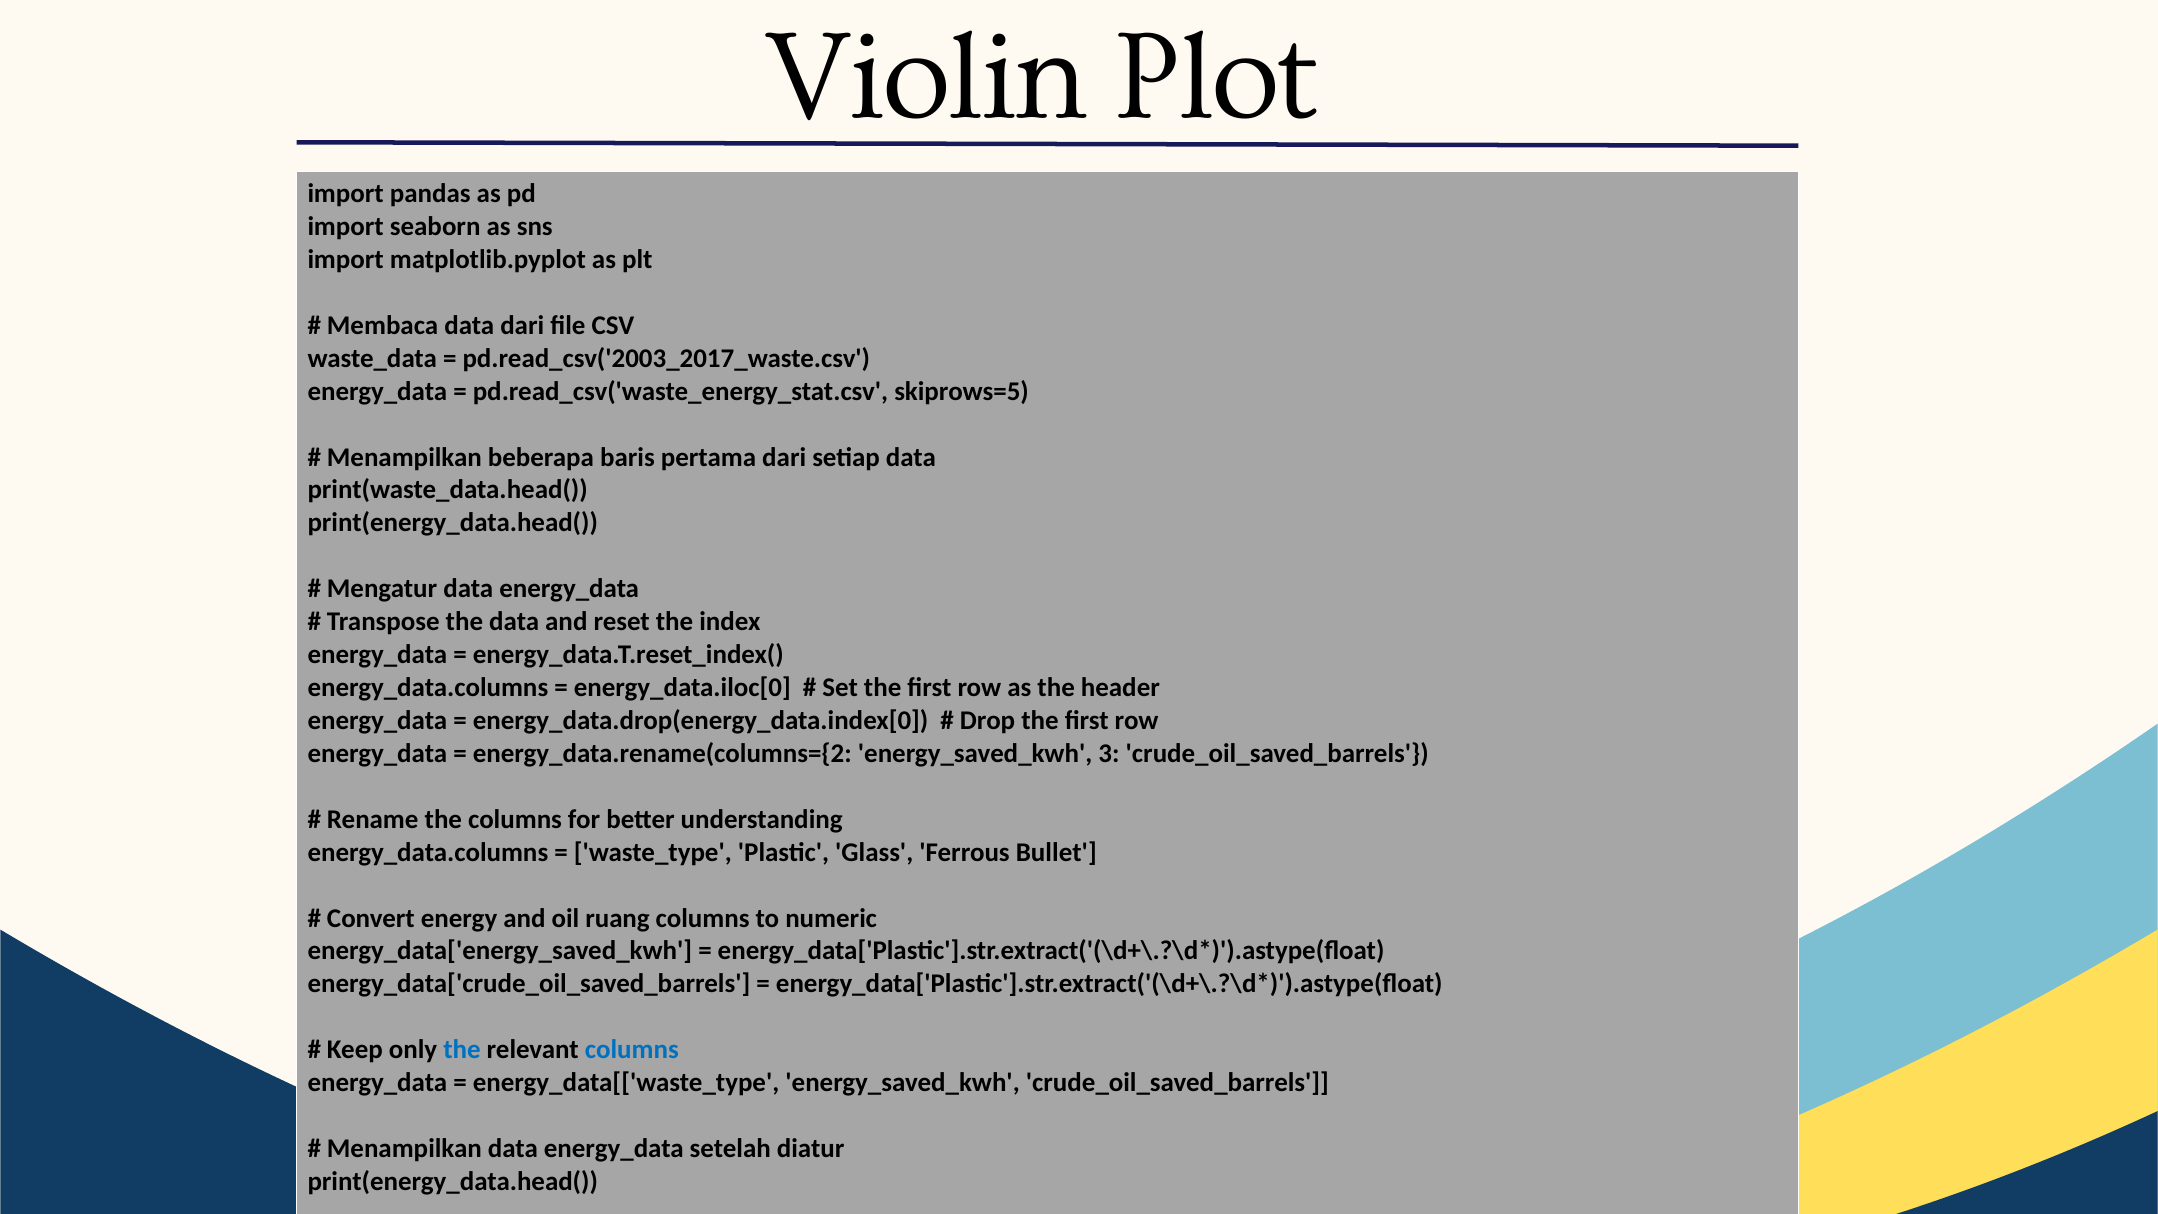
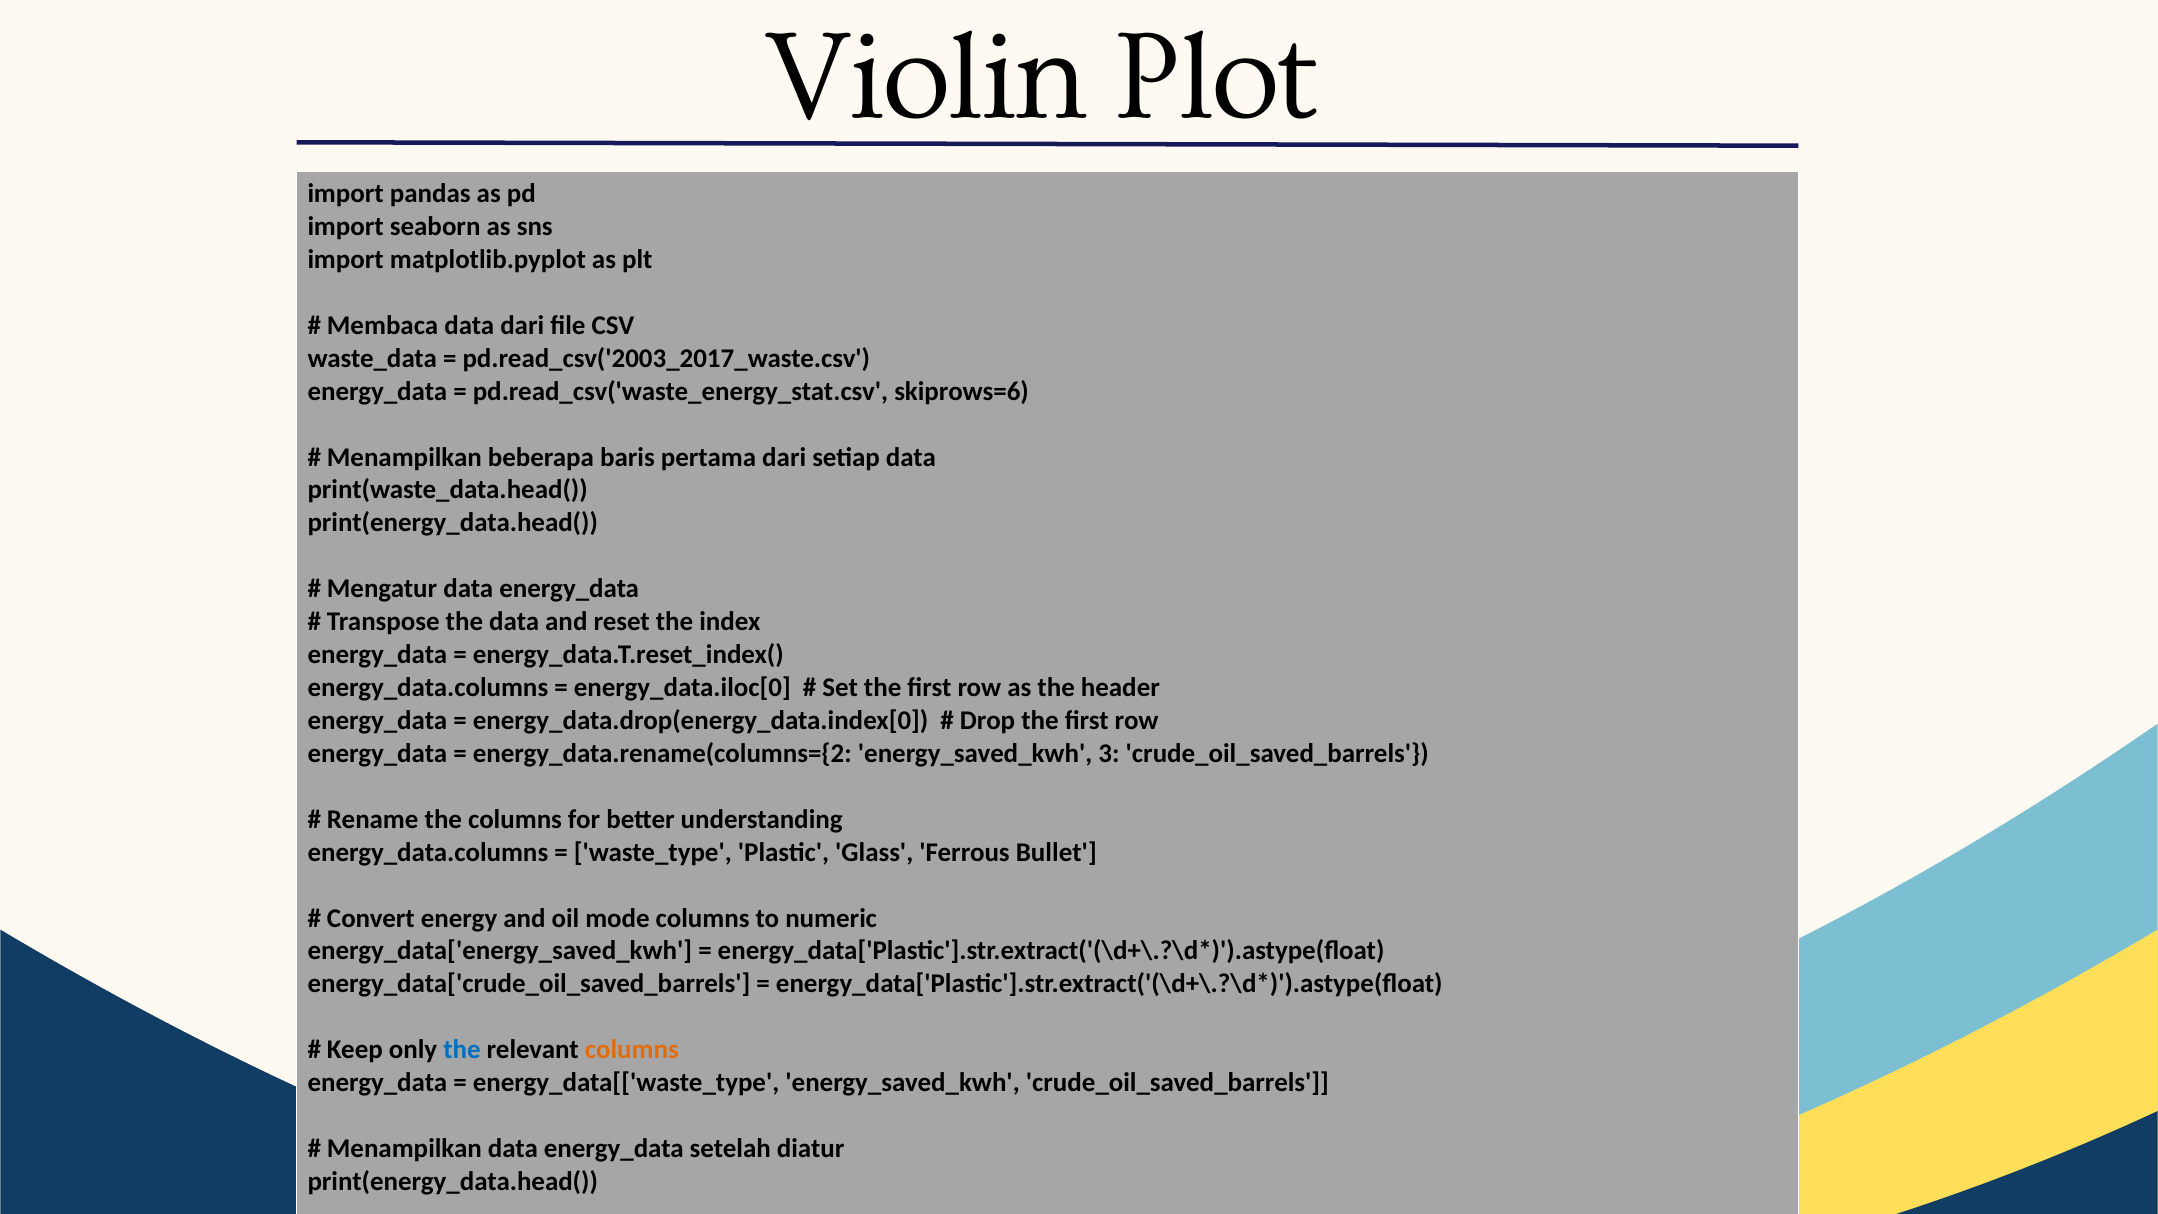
skiprows=5: skiprows=5 -> skiprows=6 (962, 391)
ruang: ruang -> mode (618, 918)
columns colour: blue -> orange (632, 1050)
